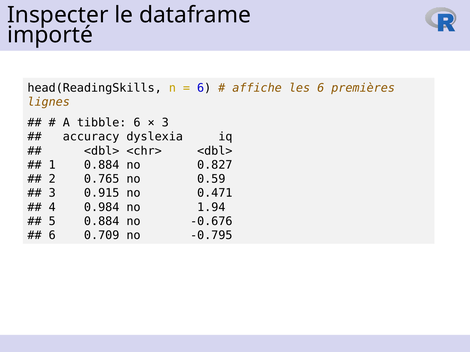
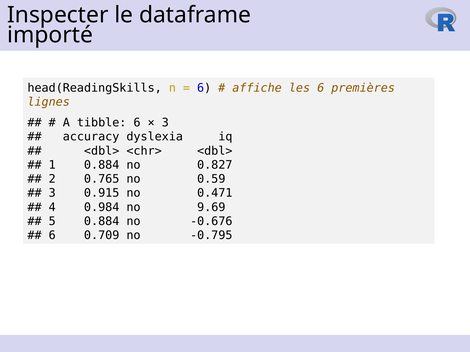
1.94: 1.94 -> 9.69 (211, 207)
